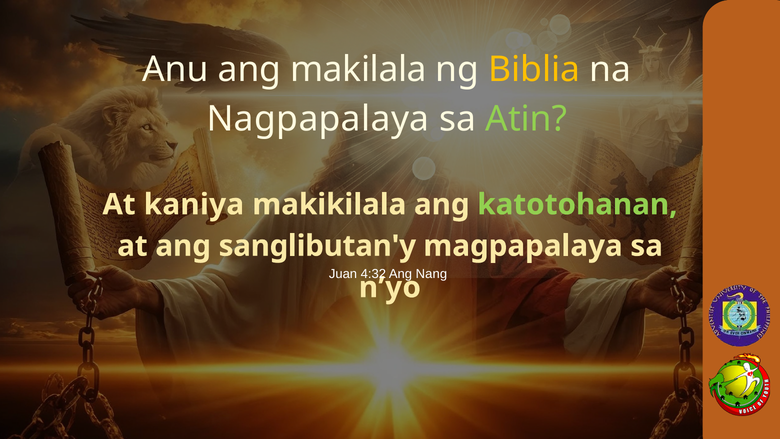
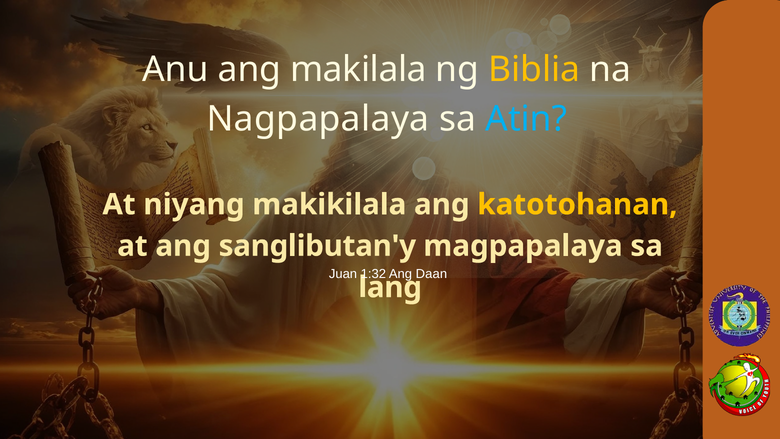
Atin colour: light green -> light blue (526, 119)
kaniya: kaniya -> niyang (194, 204)
katotohanan colour: light green -> yellow (577, 204)
4:32: 4:32 -> 1:32 (373, 274)
Nang: Nang -> Daan (431, 274)
nʼyo: nʼyo -> lang (390, 287)
